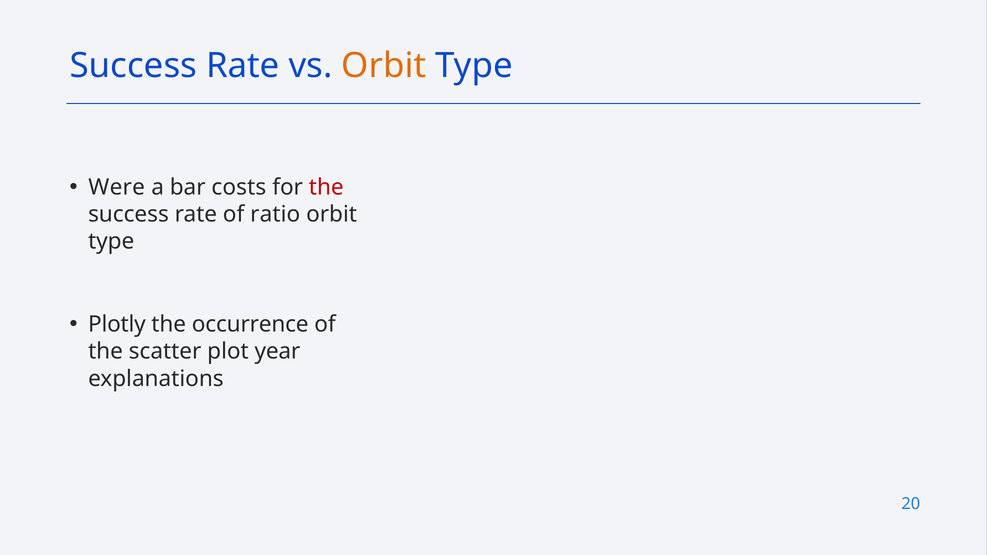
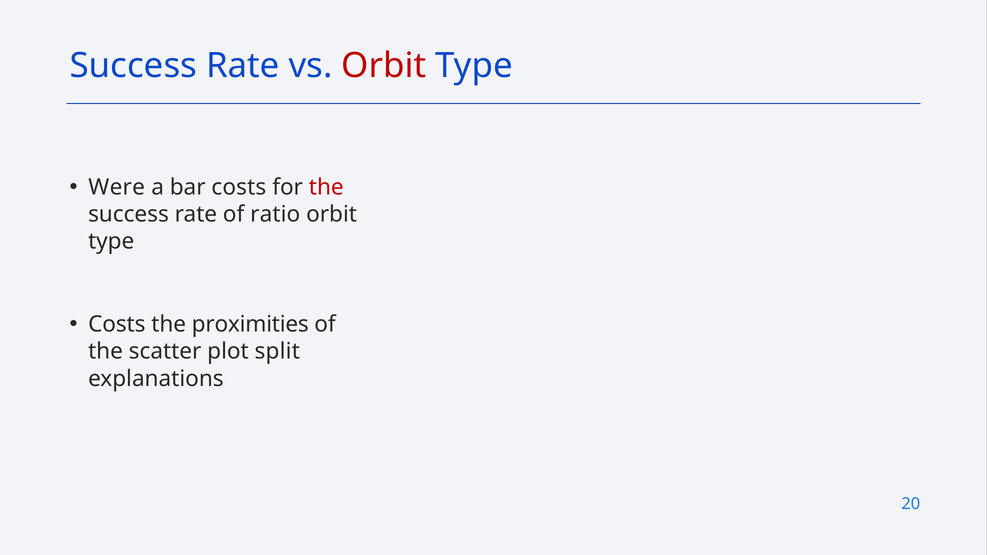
Orbit colour: orange -> red (384, 66)
Plotly: Plotly -> Costs (117, 325)
occurrence: occurrence -> proximities (250, 325)
year: year -> split (277, 352)
